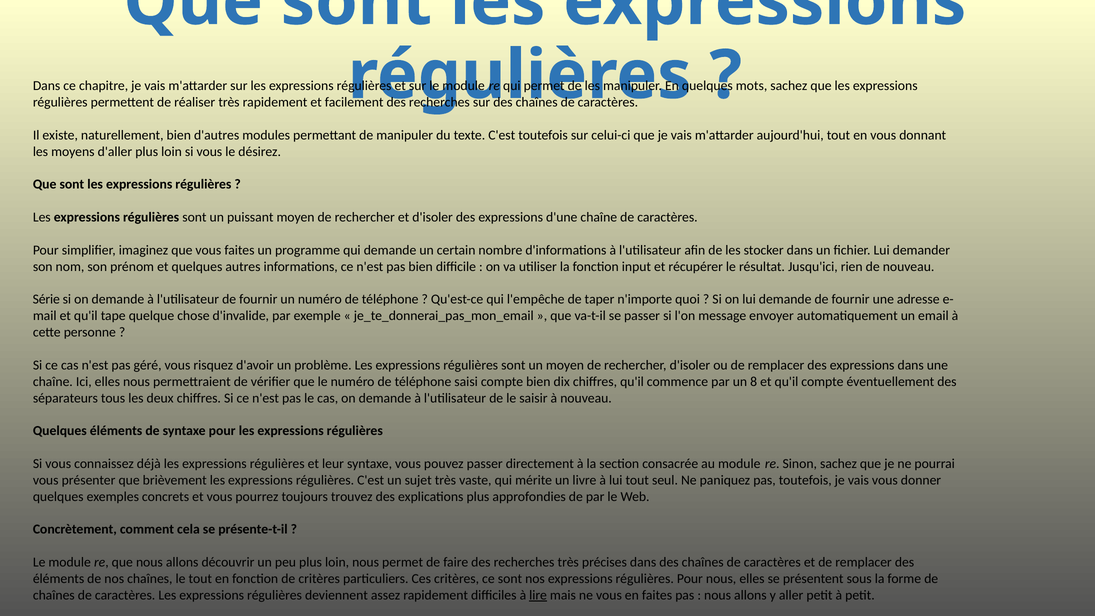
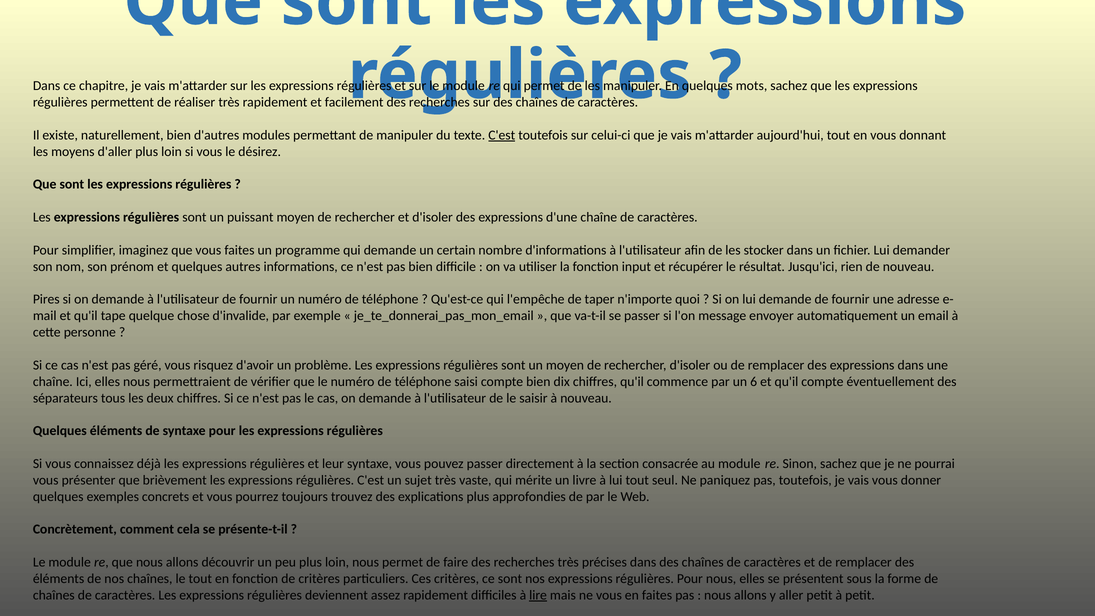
C'est underline: none -> present (502, 135)
Série: Série -> Pires (46, 299)
8: 8 -> 6 (754, 382)
